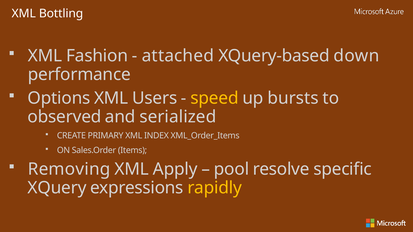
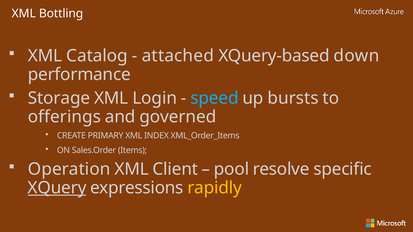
Fashion: Fashion -> Catalog (97, 56)
Options: Options -> Storage (59, 98)
Users: Users -> Login (155, 98)
speed colour: yellow -> light blue (215, 98)
observed: observed -> offerings (64, 117)
serialized: serialized -> governed (178, 117)
Removing: Removing -> Operation (69, 169)
Apply: Apply -> Client (175, 169)
XQuery underline: none -> present (57, 188)
